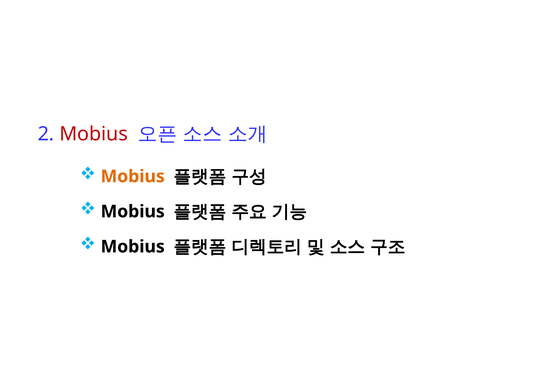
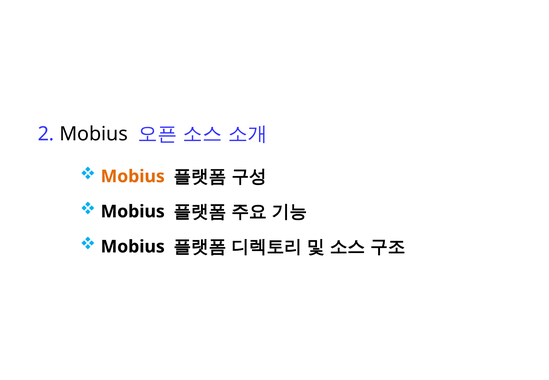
Mobius colour: red -> black (94, 134)
